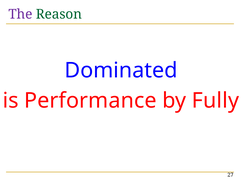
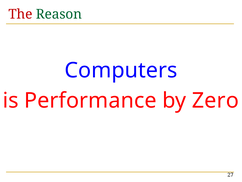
The colour: purple -> red (20, 14)
Dominated: Dominated -> Computers (121, 70)
Fully: Fully -> Zero (215, 100)
